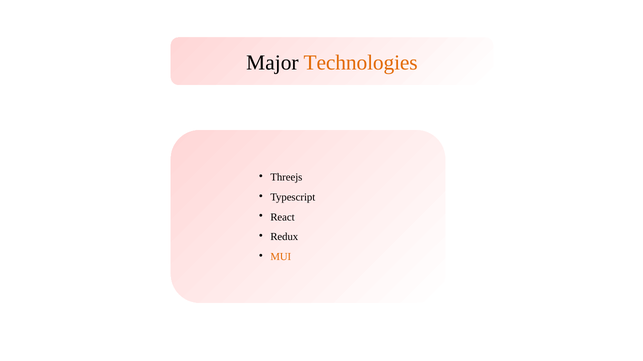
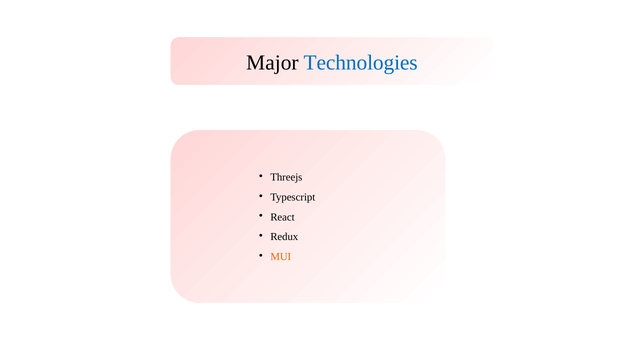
Technologies colour: orange -> blue (361, 63)
